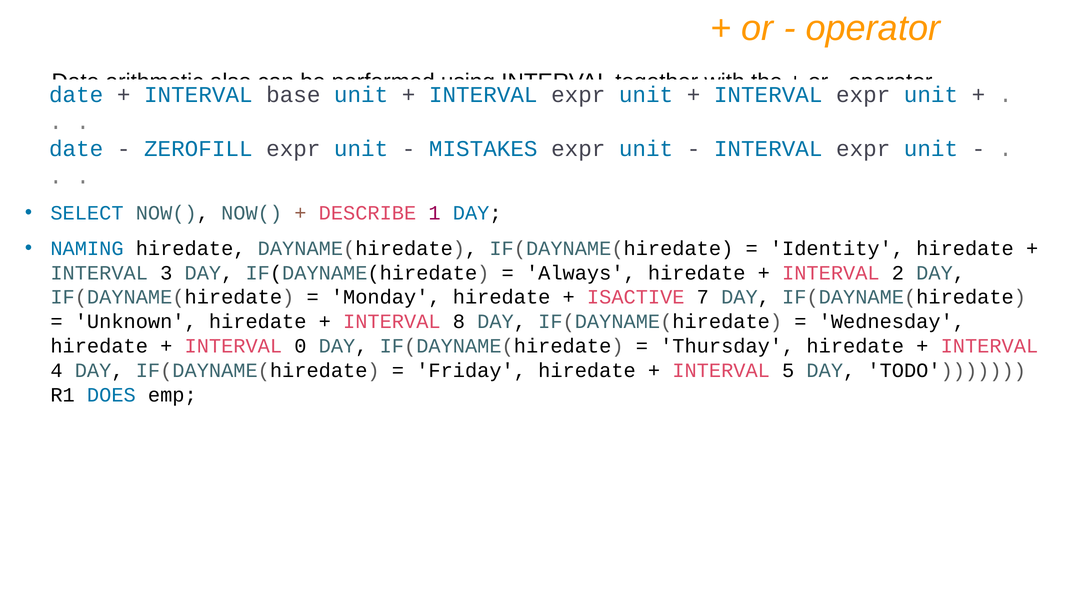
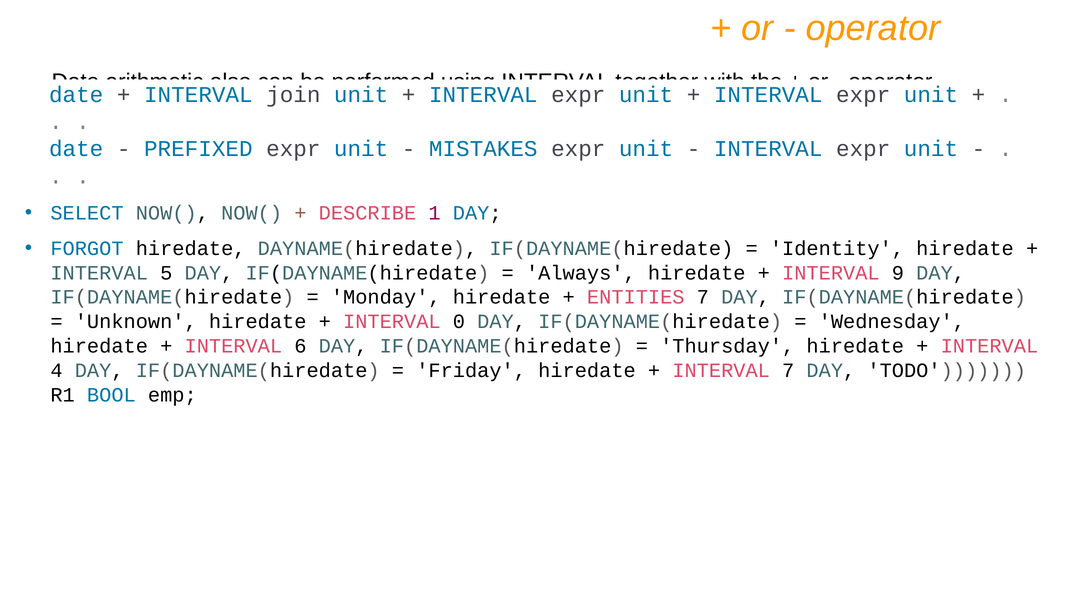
base: base -> join (293, 95)
ZEROFILL: ZEROFILL -> PREFIXED (198, 149)
NAMING: NAMING -> FORGOT (87, 248)
3: 3 -> 5 (166, 273)
2: 2 -> 9 (898, 273)
ISACTIVE: ISACTIVE -> ENTITIES (636, 297)
8: 8 -> 0 (459, 322)
0: 0 -> 6 (300, 346)
INTERVAL 5: 5 -> 7 (788, 370)
DOES: DOES -> BOOL (111, 395)
